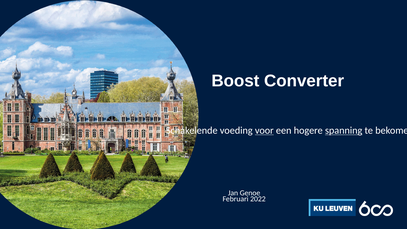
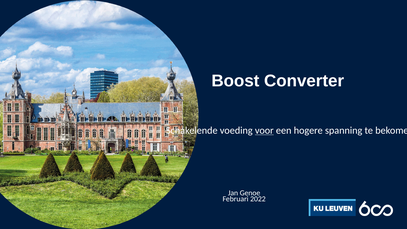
spanning underline: present -> none (344, 130)
